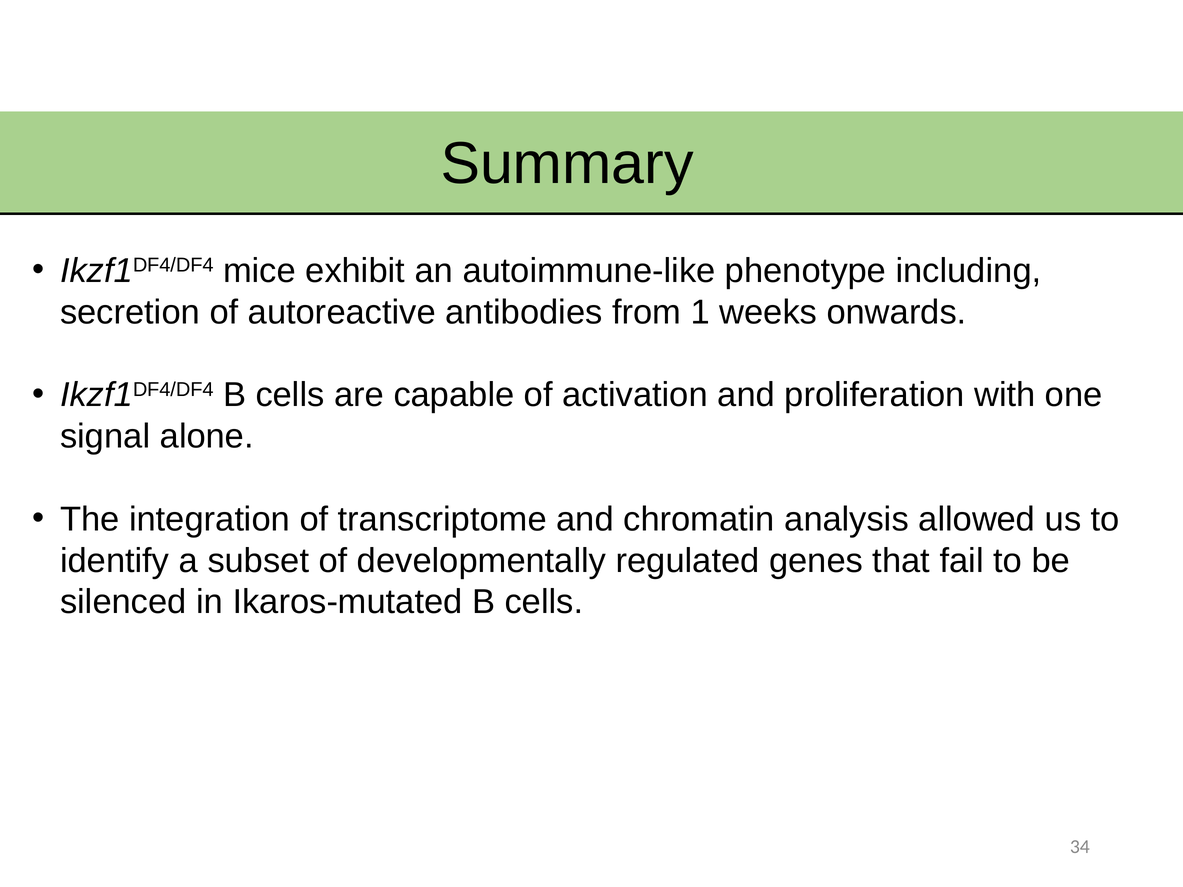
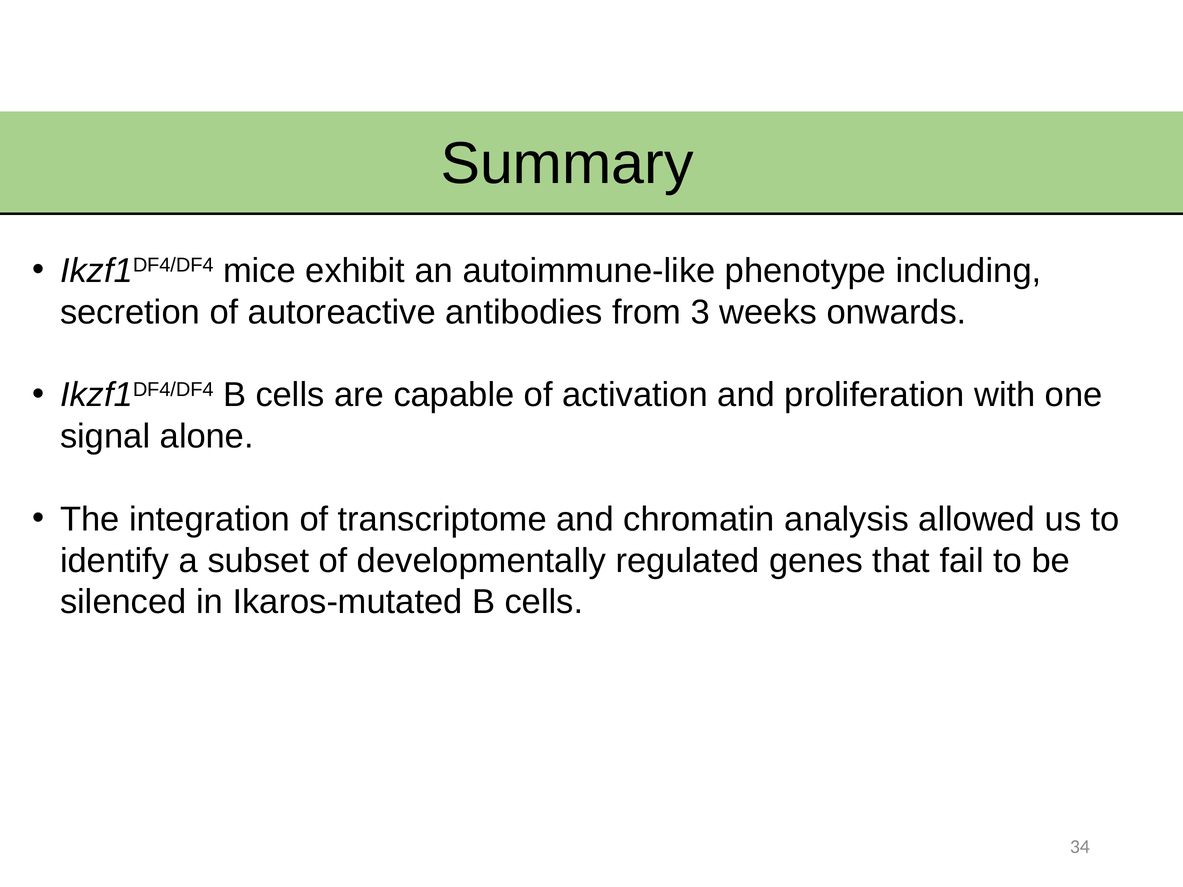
1: 1 -> 3 (700, 312)
